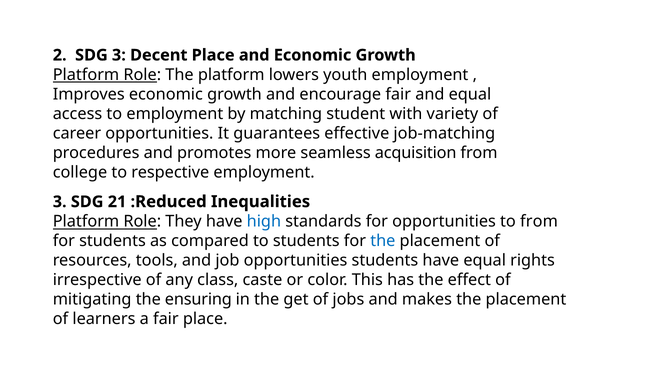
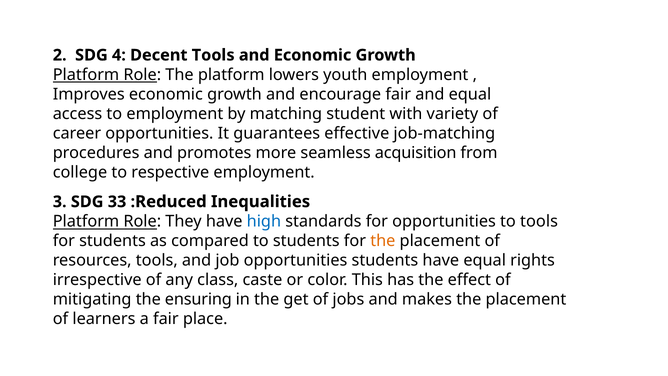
SDG 3: 3 -> 4 (119, 55)
Decent Place: Place -> Tools (213, 55)
21: 21 -> 33 (117, 202)
to from: from -> tools (539, 221)
the colour: blue -> orange (383, 241)
